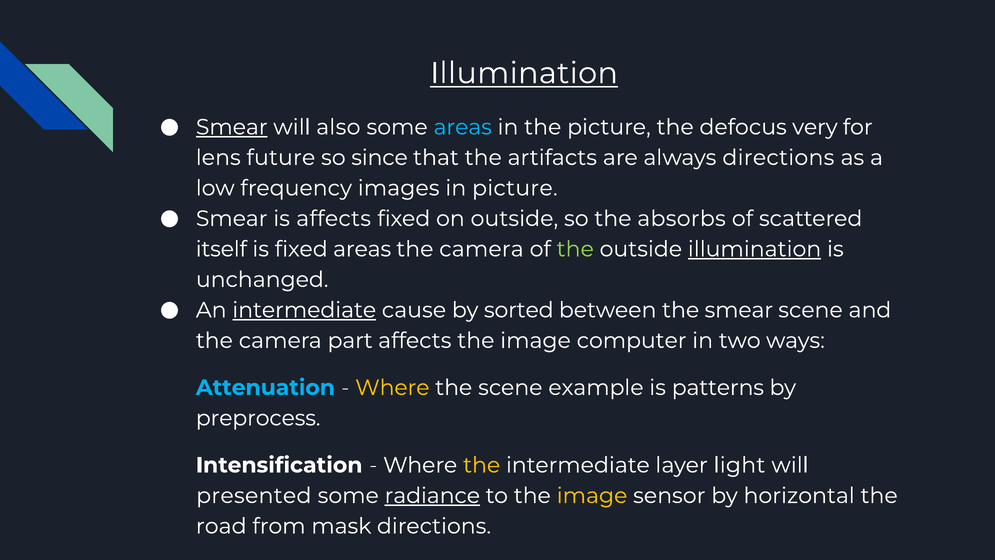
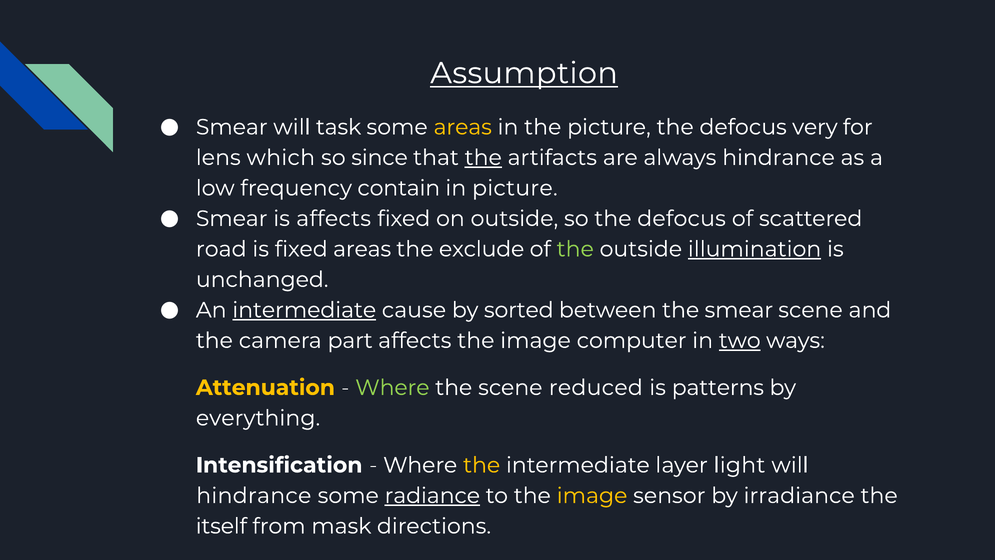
Illumination: Illumination -> Assumption (524, 73)
Smear underline: present -> none (232, 127)
also: also -> task (339, 127)
areas colour: light blue -> yellow (463, 127)
future: future -> which (281, 158)
the underline: none -> present (483, 158)
always directions: directions -> hindrance (779, 158)
images: images -> contain (399, 188)
so the absorbs: absorbs -> defocus (682, 219)
itself: itself -> road (221, 249)
camera: camera -> exclude (482, 249)
two underline: none -> present (740, 340)
Attenuation colour: light blue -> yellow (265, 387)
Where colour: yellow -> light green (392, 387)
example: example -> reduced (596, 387)
preprocess: preprocess -> everything (258, 418)
presented: presented -> hindrance (254, 495)
horizontal: horizontal -> irradiance (799, 495)
road: road -> itself (221, 526)
